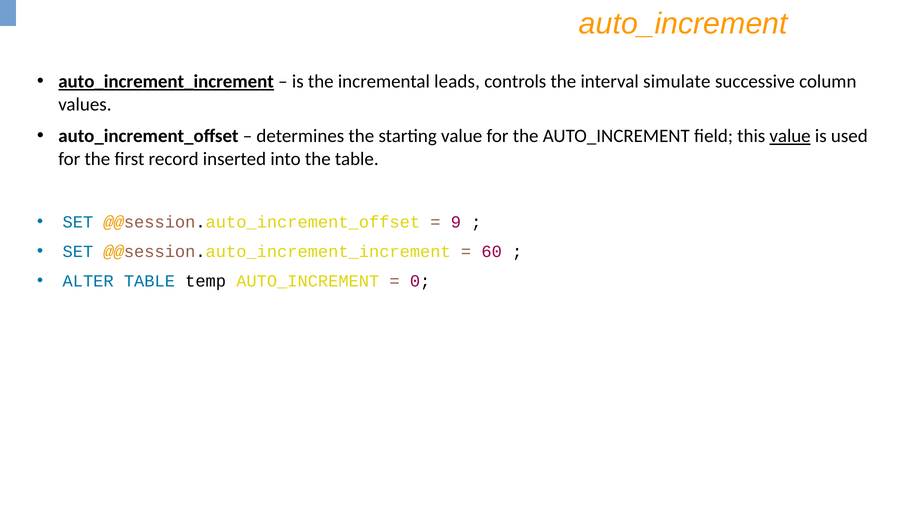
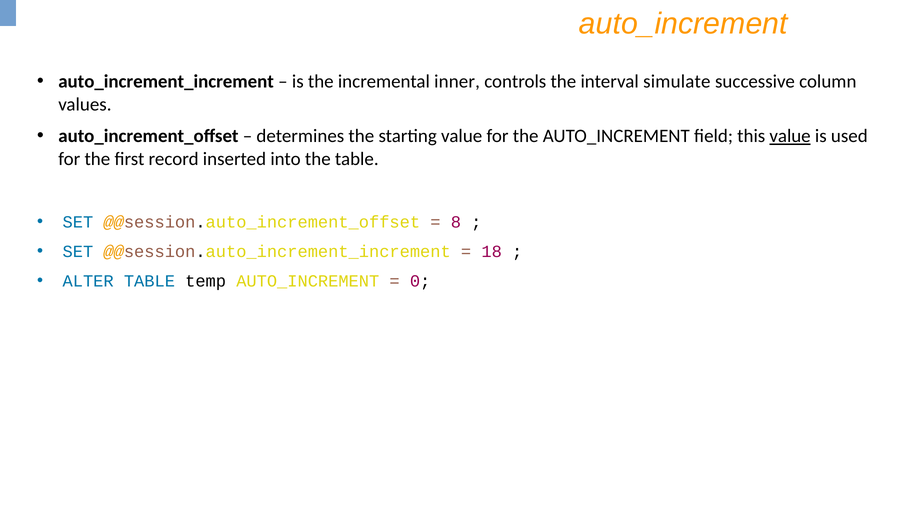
auto_increment_increment underline: present -> none (166, 82)
leads: leads -> inner (457, 82)
9: 9 -> 8 (456, 222)
60: 60 -> 18 (492, 251)
